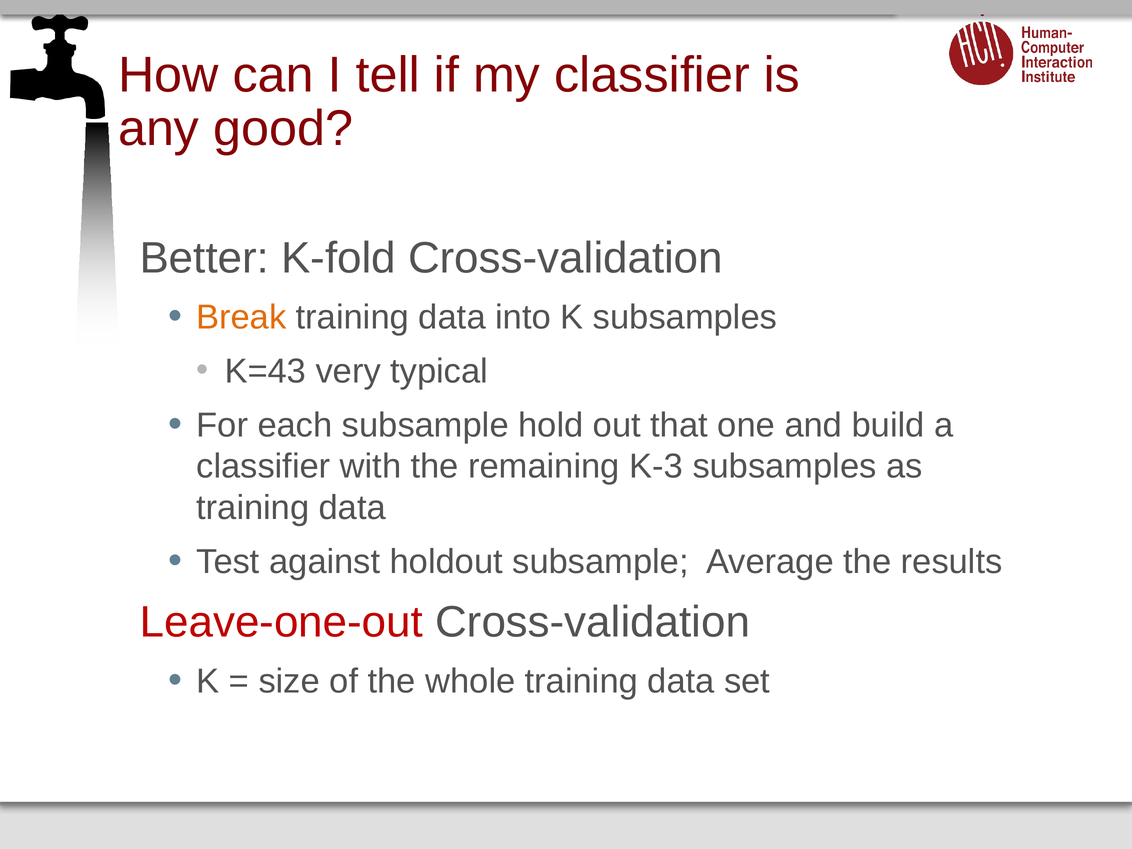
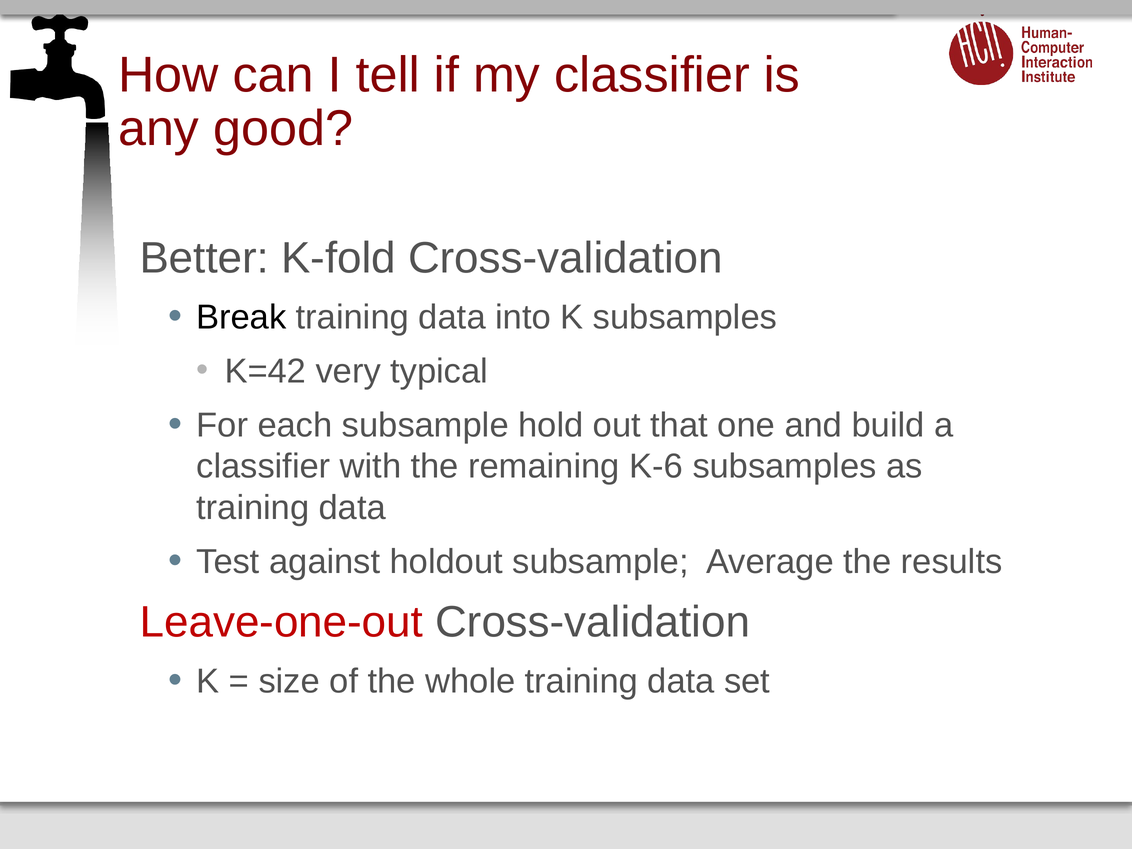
Break colour: orange -> black (241, 317)
K=43: K=43 -> K=42 (265, 371)
K-3: K-3 -> K-6 (656, 467)
